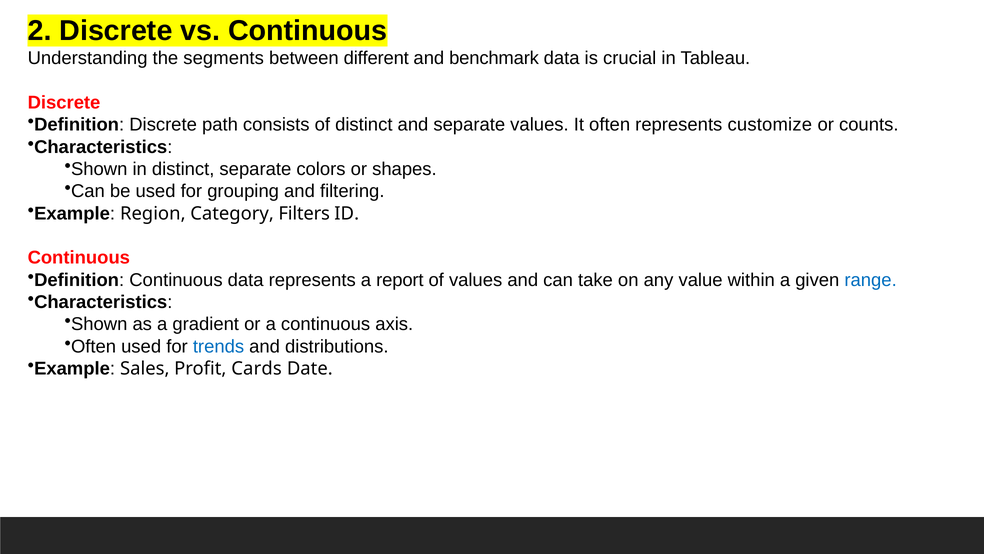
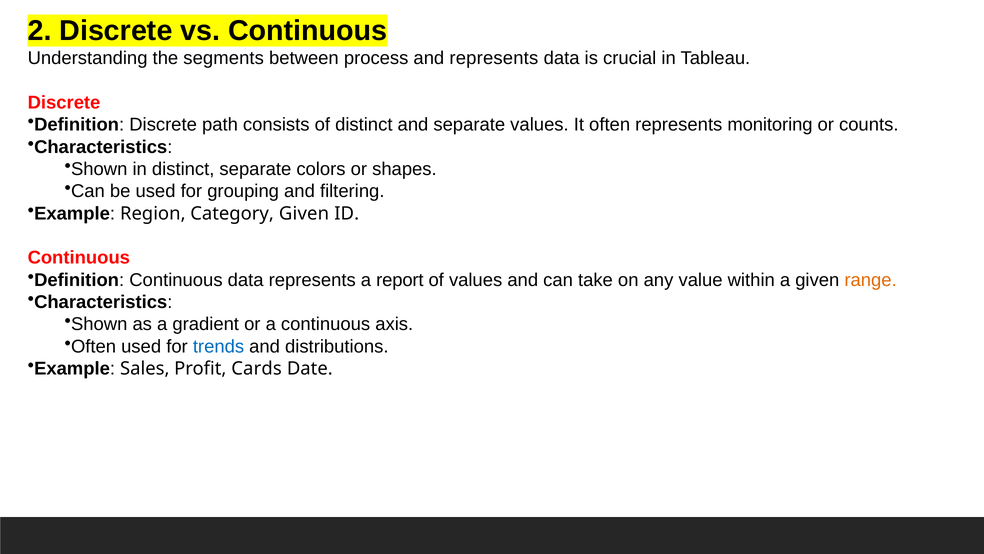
different: different -> process (376, 58)
and benchmark: benchmark -> represents (494, 58)
customize: customize -> monitoring (770, 125)
Category Filters: Filters -> Given (304, 213)
range colour: blue -> orange (871, 280)
